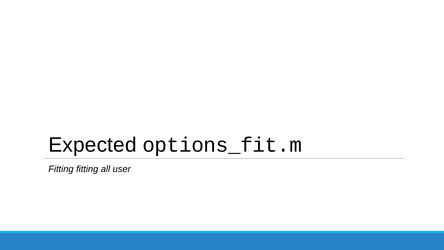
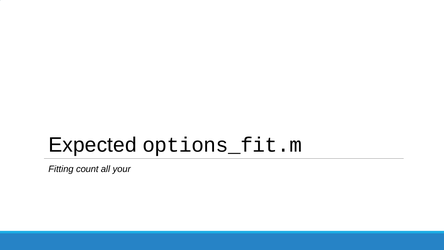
Fitting fitting: fitting -> count (87, 169)
user: user -> your (122, 169)
